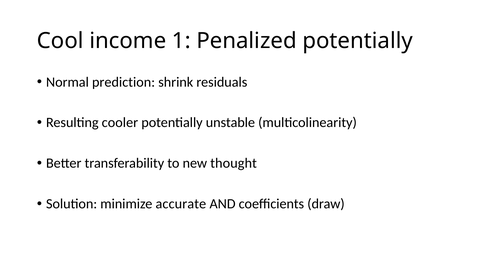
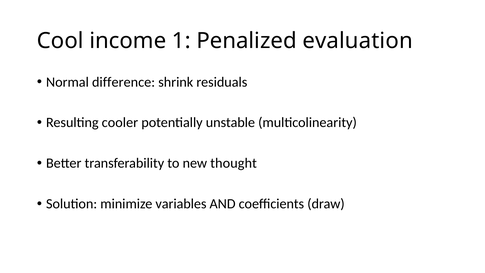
Penalized potentially: potentially -> evaluation (358, 41)
prediction: prediction -> difference (124, 82)
accurate: accurate -> variables (181, 204)
